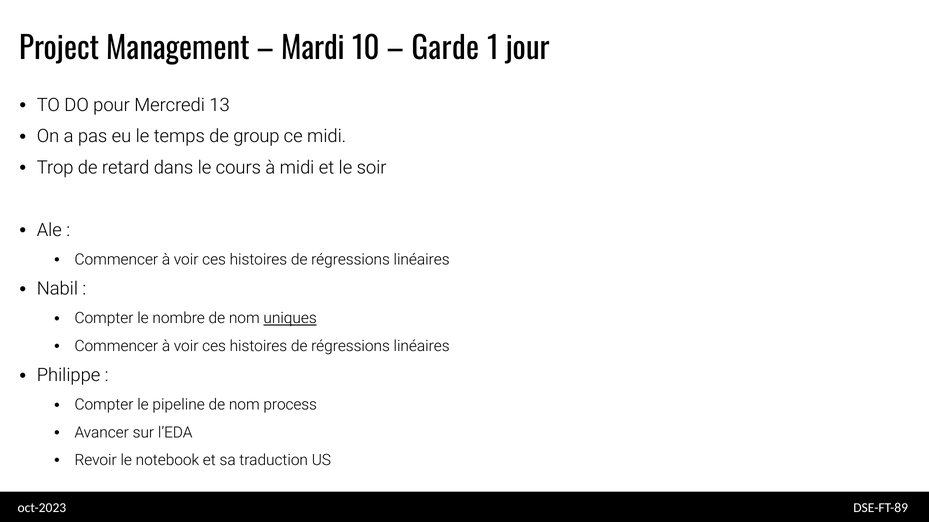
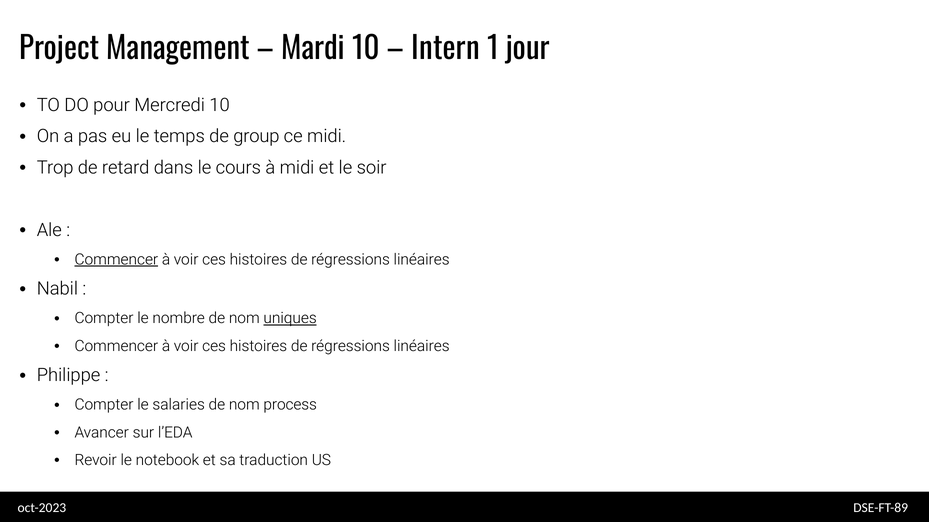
Garde: Garde -> Intern (446, 49)
Mercredi 13: 13 -> 10 (220, 105)
Commencer underline: none -> present (116, 260)
pipeline: pipeline -> salaries (179, 405)
